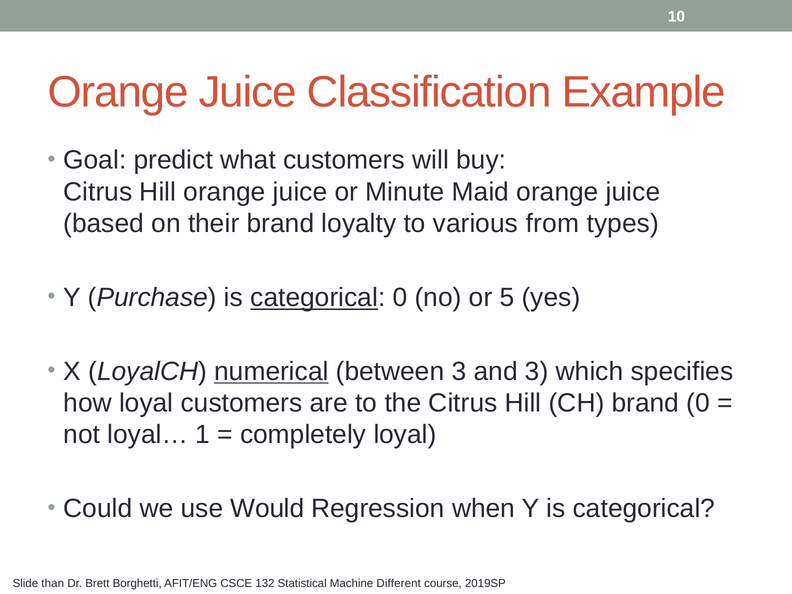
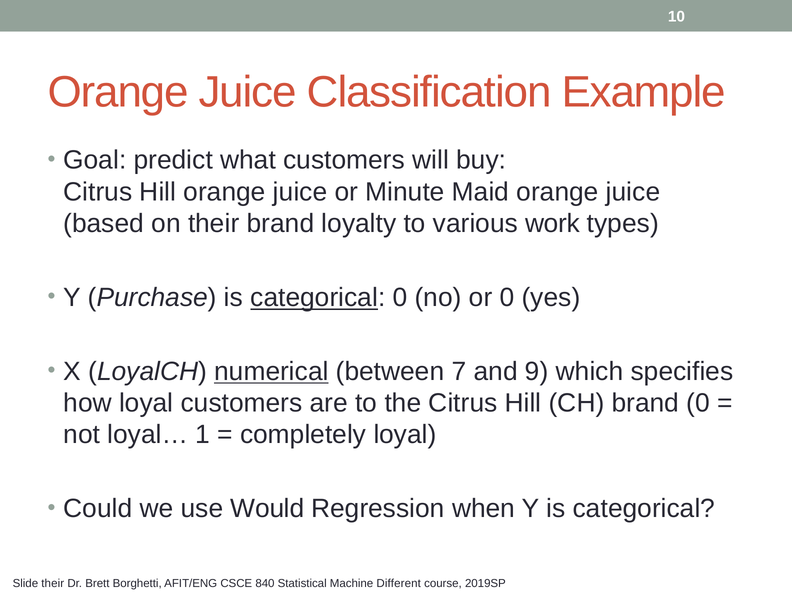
from: from -> work (553, 224)
or 5: 5 -> 0 (507, 298)
between 3: 3 -> 7 (459, 371)
and 3: 3 -> 9 (537, 371)
Slide than: than -> their (53, 584)
132: 132 -> 840 (265, 584)
